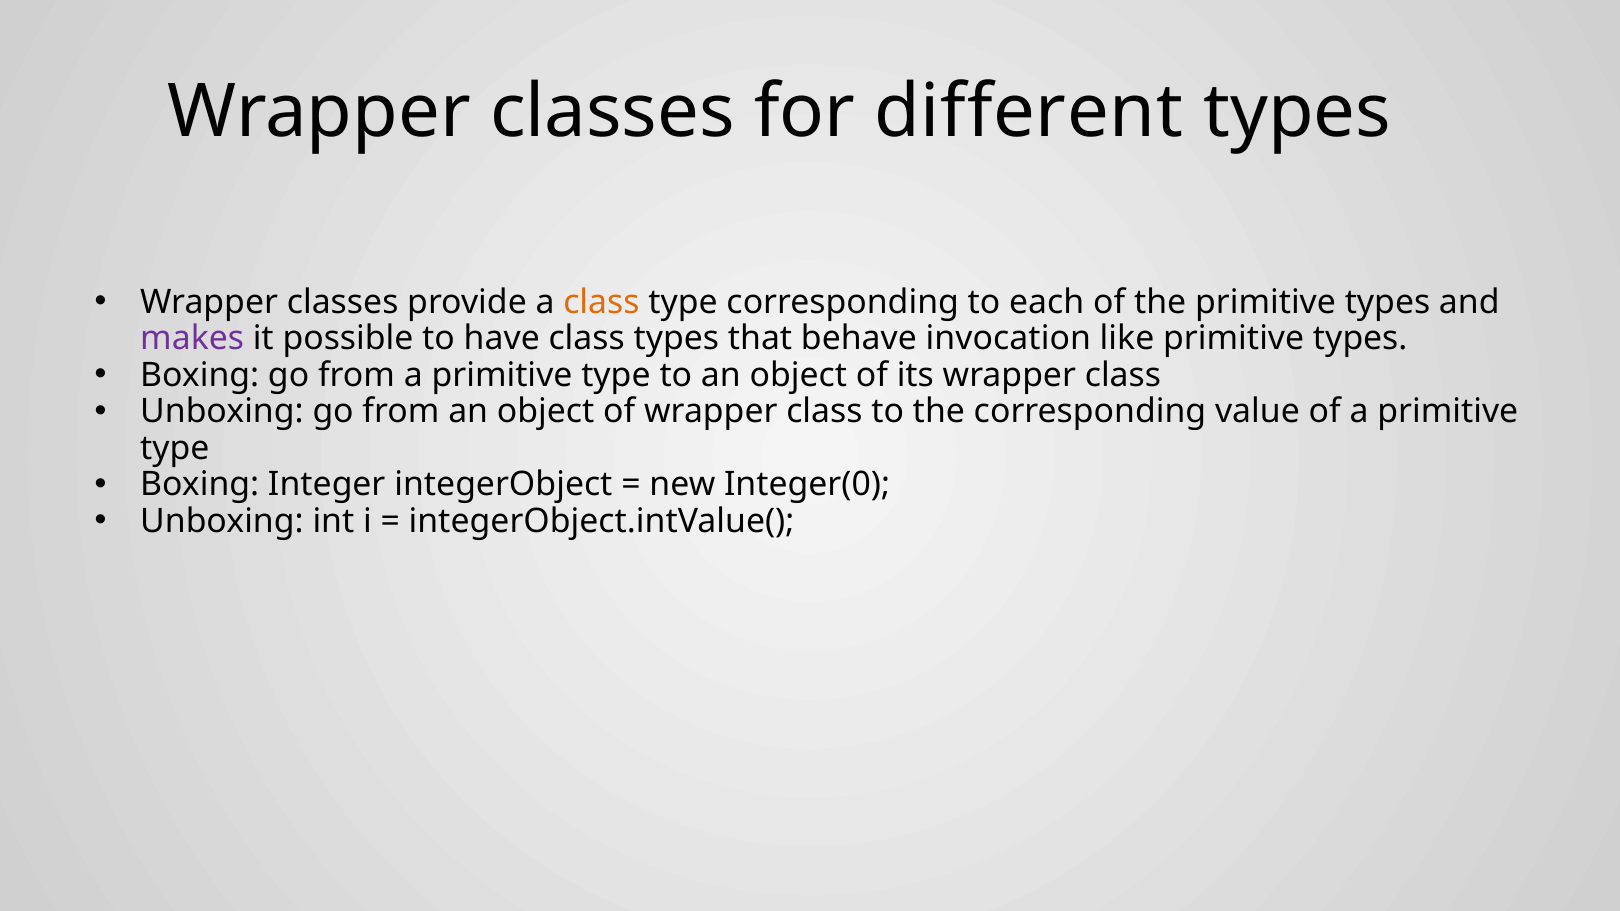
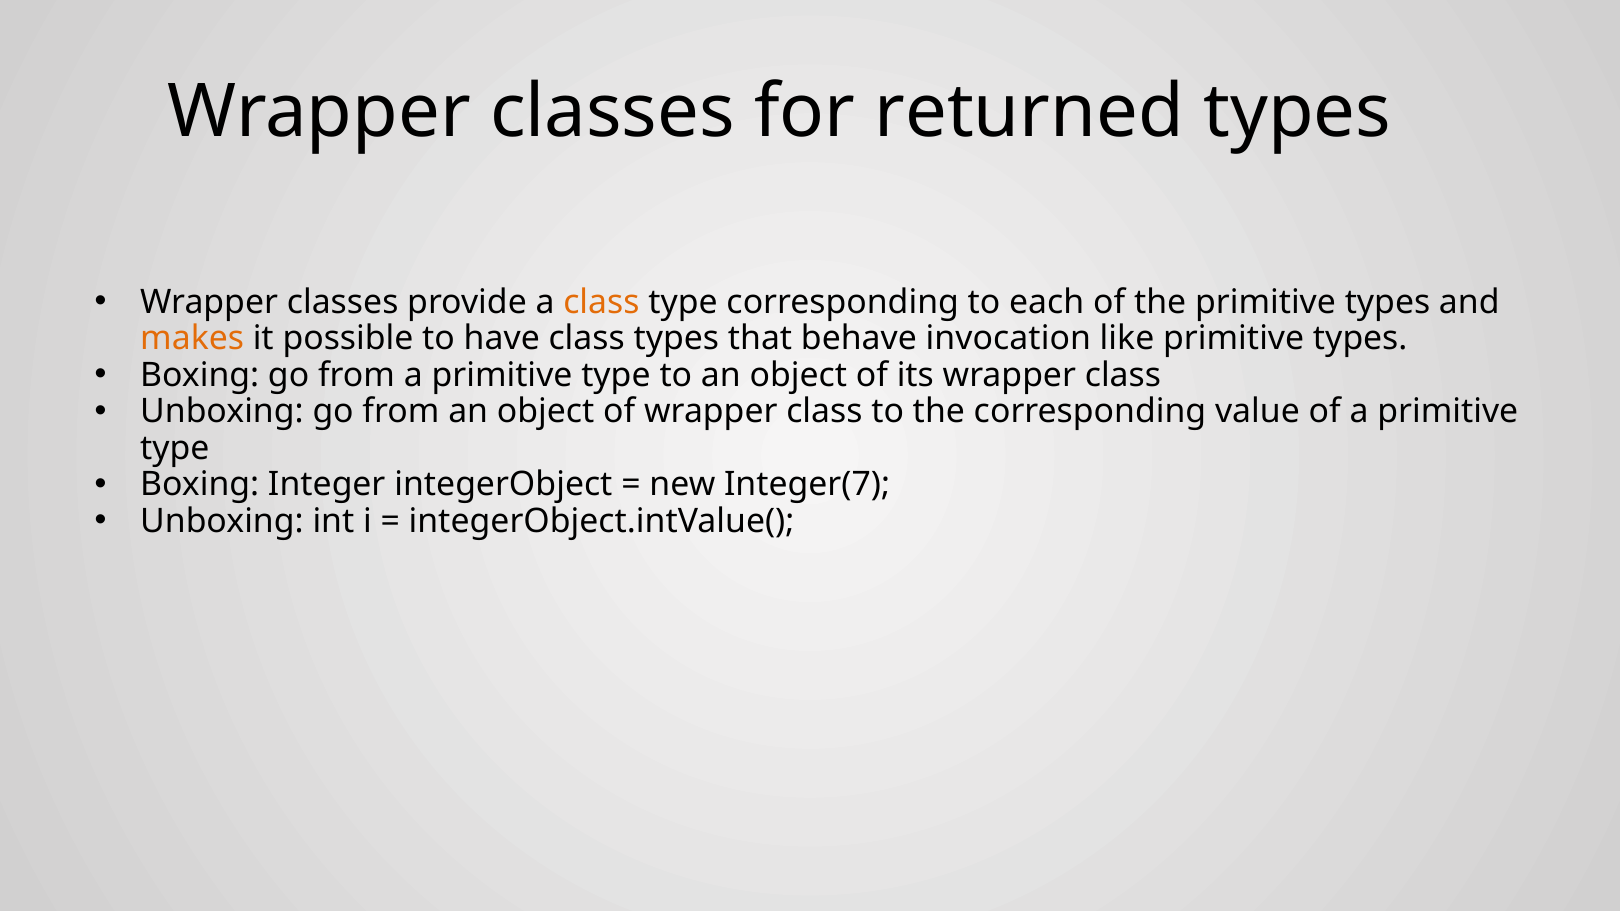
different: different -> returned (1029, 112)
makes colour: purple -> orange (192, 339)
Integer(0: Integer(0 -> Integer(7 (807, 485)
